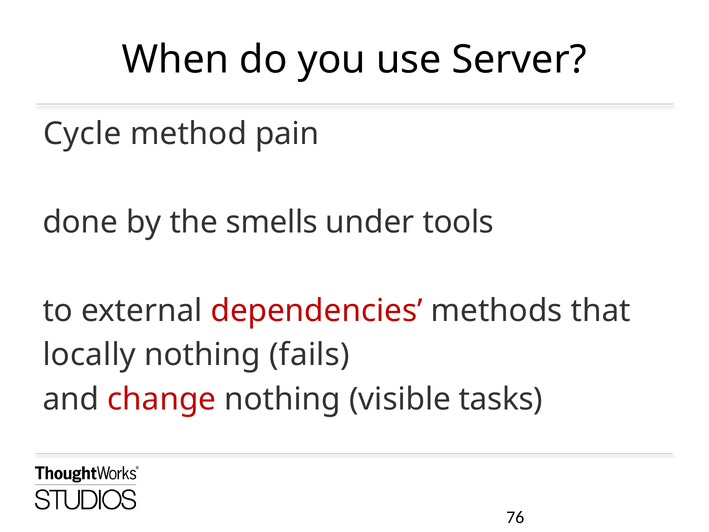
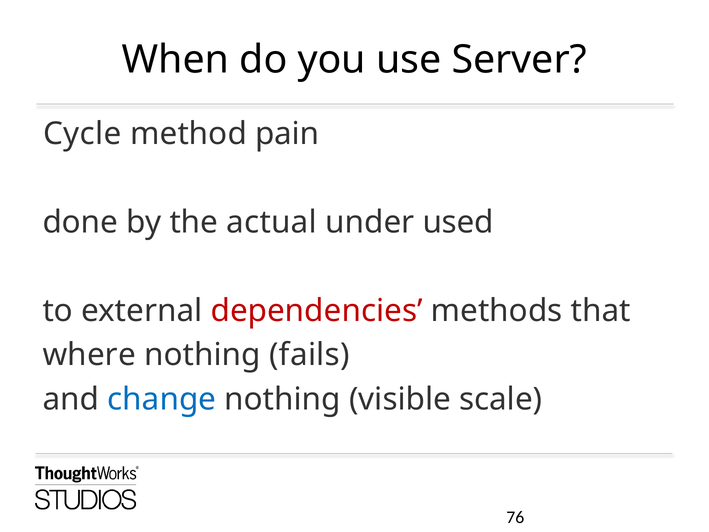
smells: smells -> actual (272, 222)
tools: tools -> used (458, 222)
locally: locally -> where (89, 355)
change colour: red -> blue (162, 399)
tasks: tasks -> scale (501, 399)
